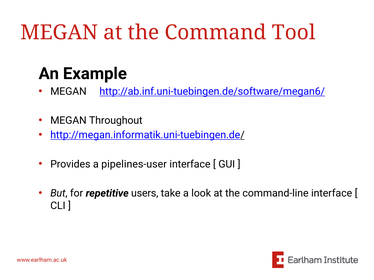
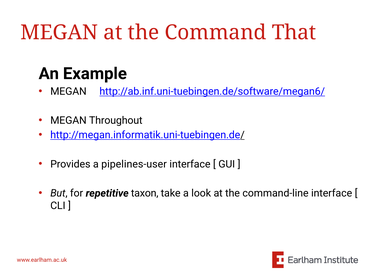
Tool: Tool -> That (294, 33)
users: users -> taxon (145, 194)
